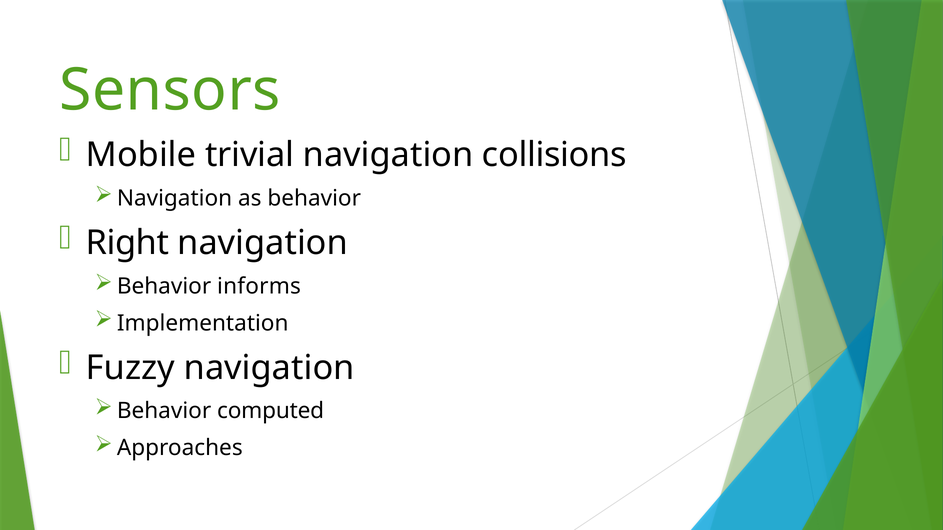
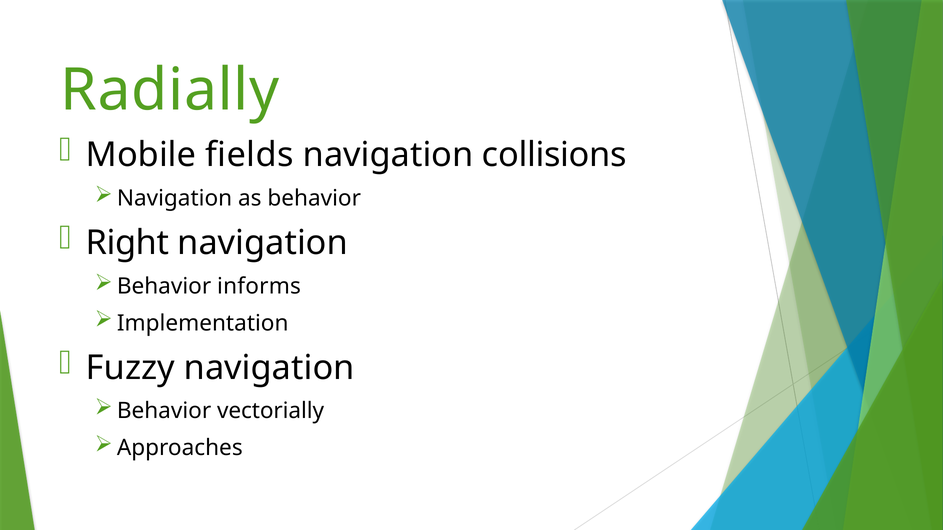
Sensors: Sensors -> Radially (170, 90)
trivial: trivial -> fields (249, 155)
computed: computed -> vectorially (271, 411)
